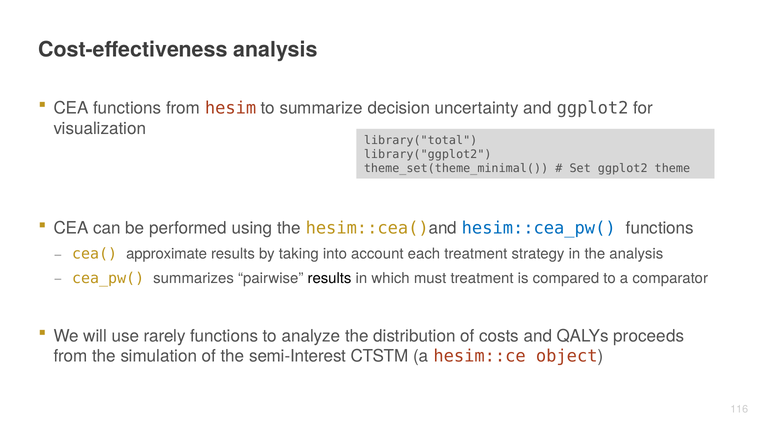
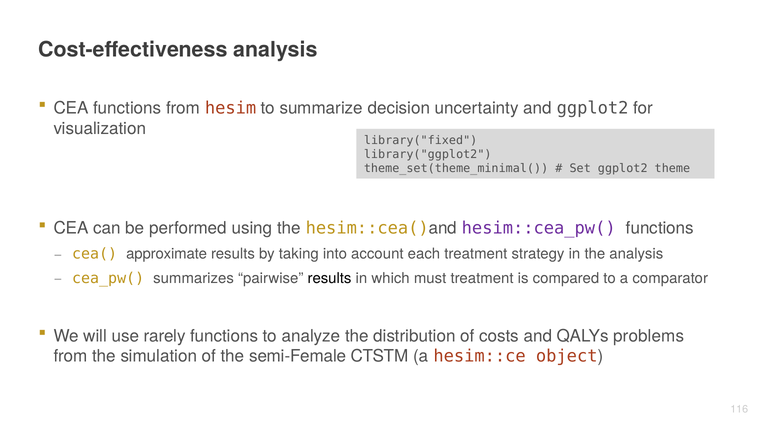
library("total: library("total -> library("fixed (421, 141)
hesim::cea_pw( colour: blue -> purple (539, 229)
proceeds: proceeds -> problems (649, 336)
semi-Interest: semi-Interest -> semi-Female (298, 357)
